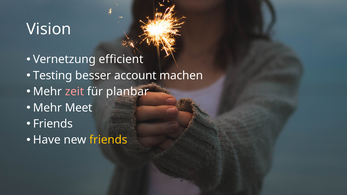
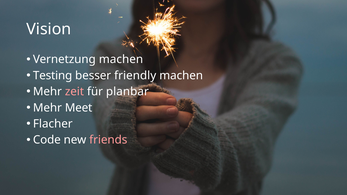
Vernetzung efficient: efficient -> machen (121, 59)
account: account -> friendly (135, 76)
Friends: Friends -> Flacher (53, 124)
Have: Have -> Code (47, 140)
friends colour: yellow -> pink (108, 140)
